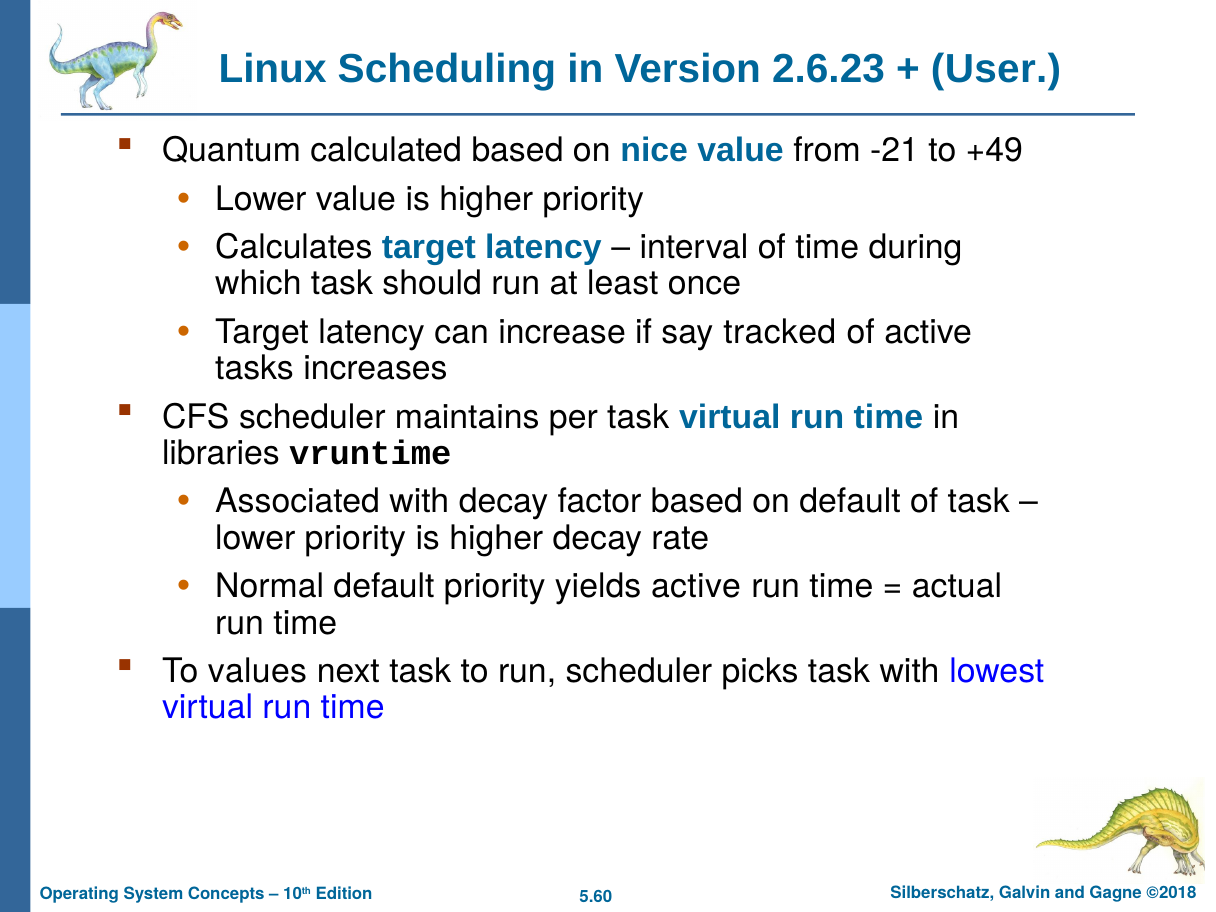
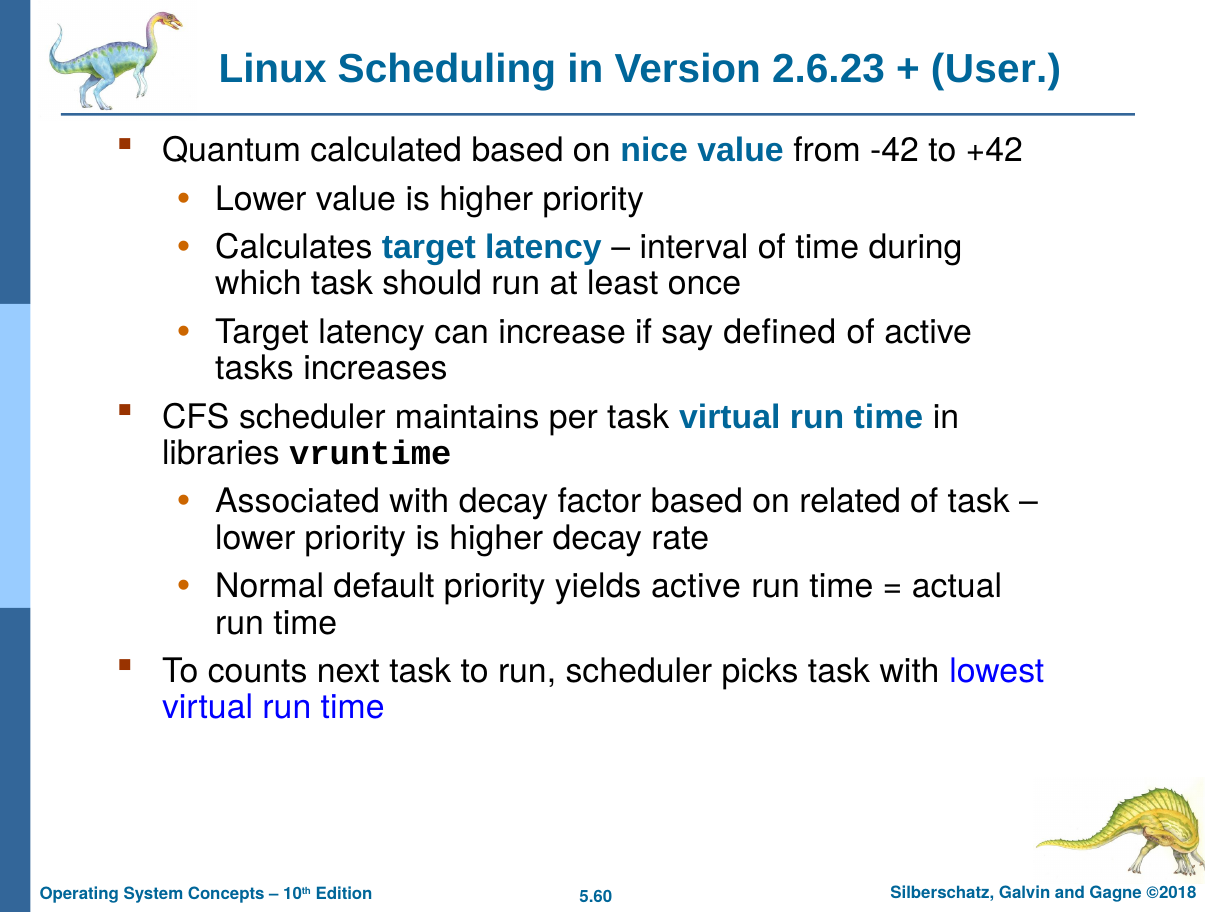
-21: -21 -> -42 (895, 151)
+49: +49 -> +42 (994, 151)
tracked: tracked -> defined (780, 332)
on default: default -> related (850, 502)
values: values -> counts (258, 671)
